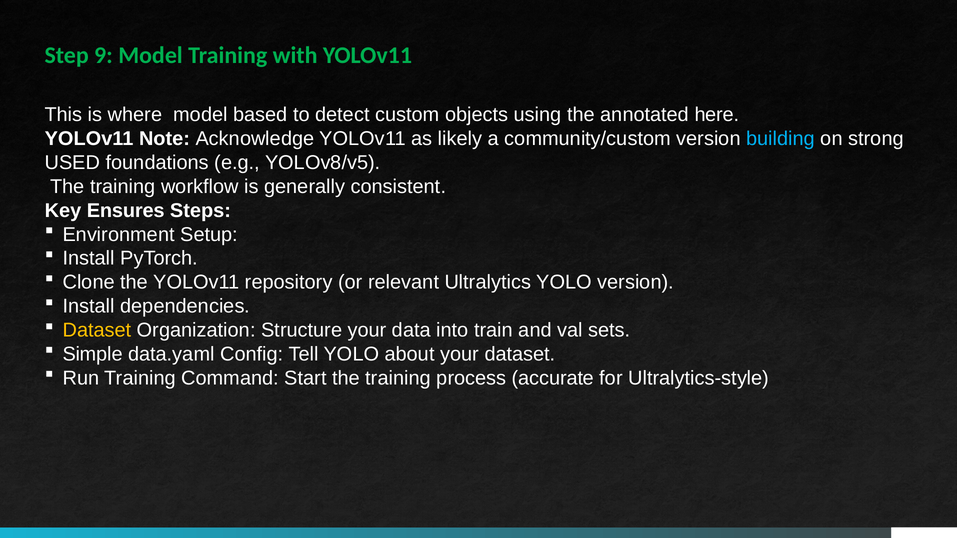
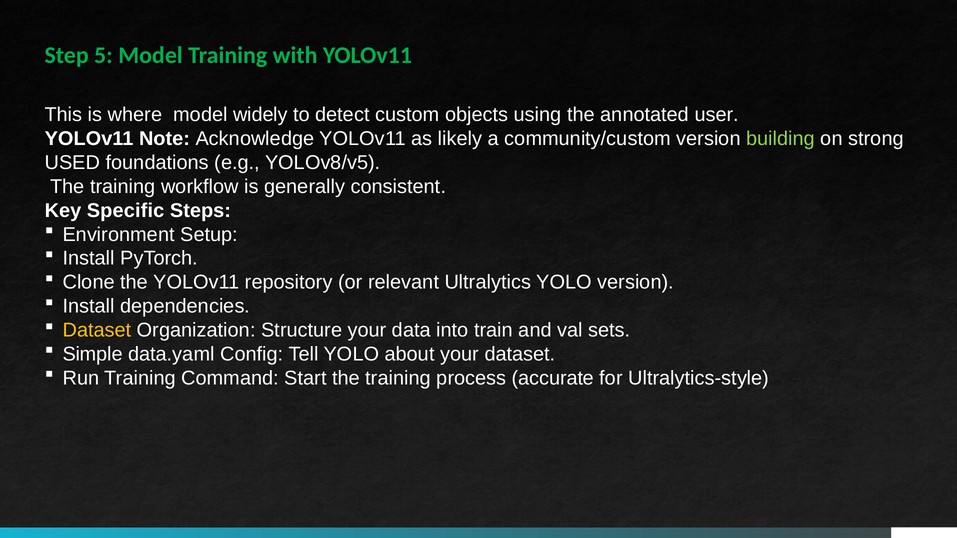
9: 9 -> 5 (103, 55)
based: based -> widely (260, 115)
here: here -> user (717, 115)
building colour: light blue -> light green (781, 139)
Ensures: Ensures -> Specific (126, 211)
